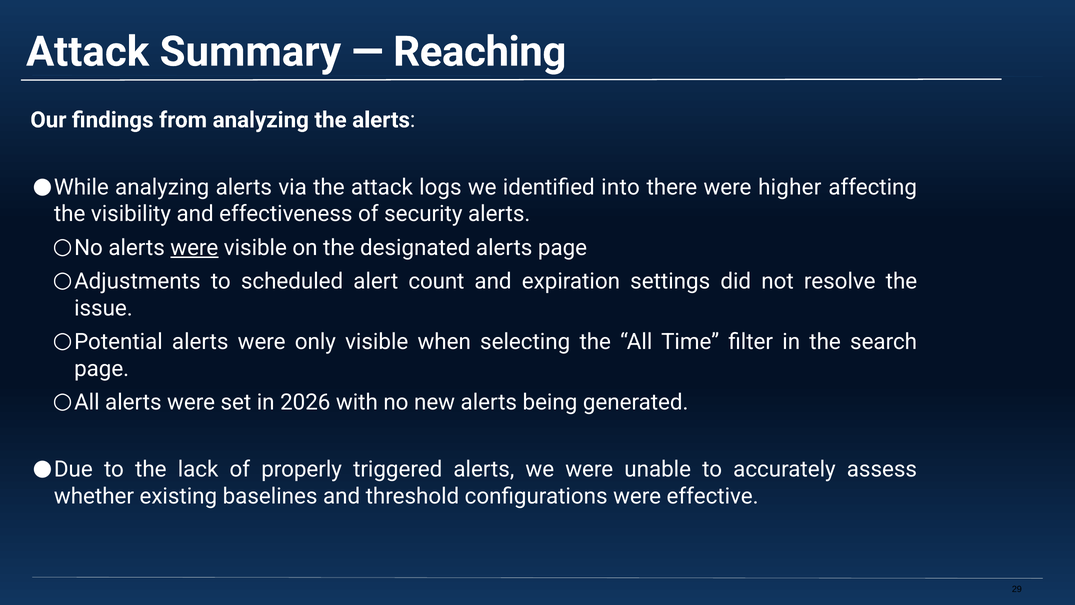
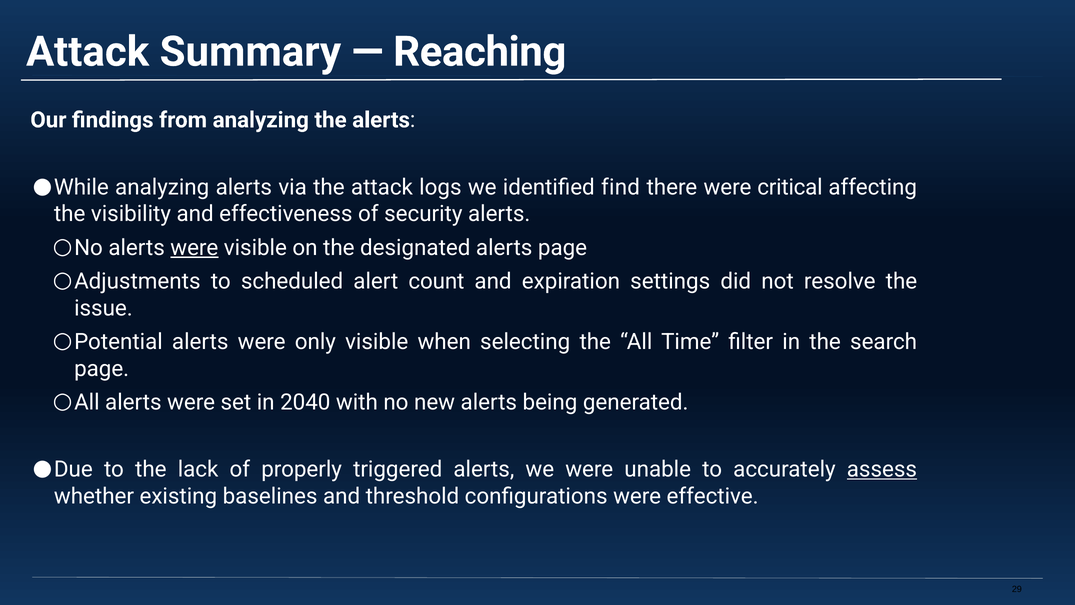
into: into -> find (621, 187)
higher: higher -> critical (790, 187)
2026: 2026 -> 2040 (305, 402)
assess underline: none -> present (882, 469)
